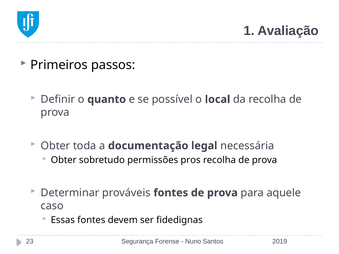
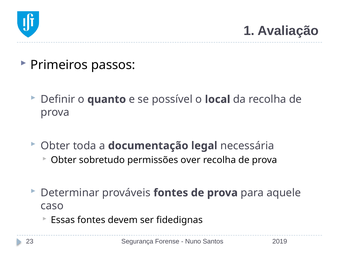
pros: pros -> over (191, 160)
